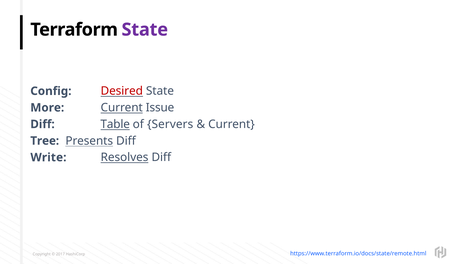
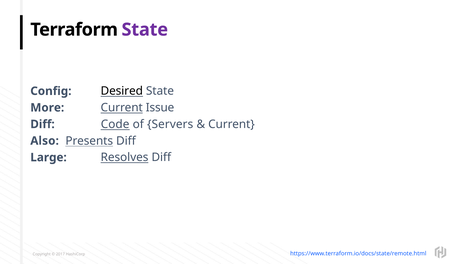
Desired colour: red -> black (122, 91)
Table: Table -> Code (115, 124)
Tree: Tree -> Also (45, 141)
Write: Write -> Large (49, 157)
